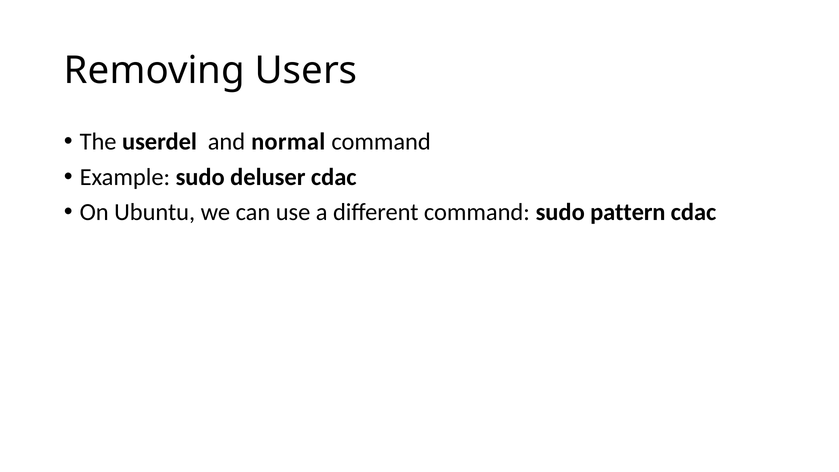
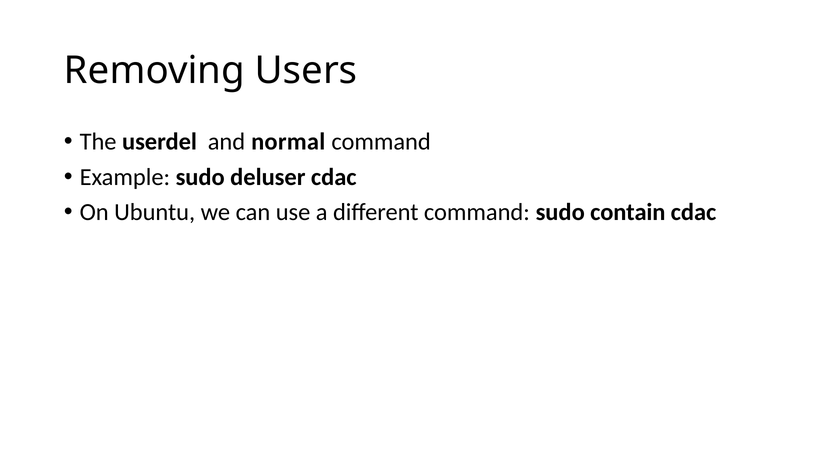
pattern: pattern -> contain (628, 212)
